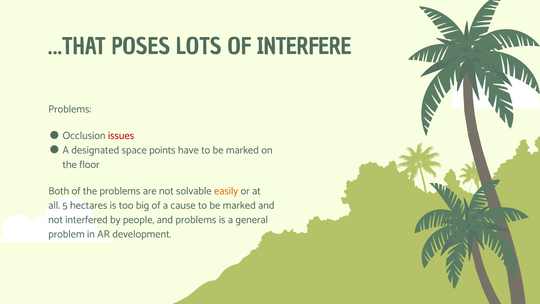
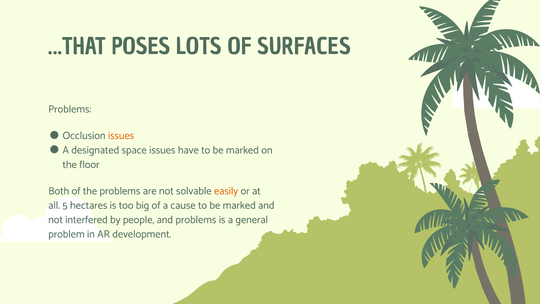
INTERFERE: INTERFERE -> SURFACES (304, 47)
issues colour: red -> orange (121, 135)
space points: points -> issues (162, 150)
